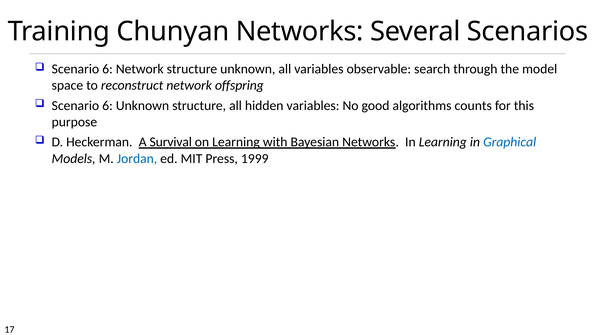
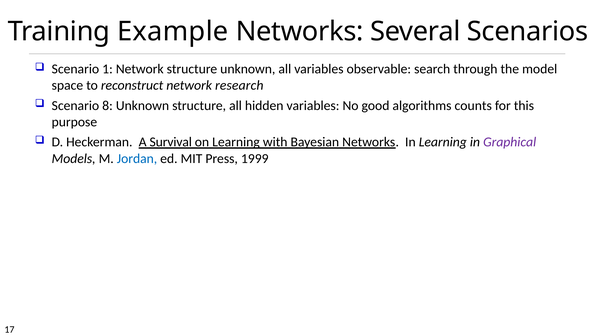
Chunyan: Chunyan -> Example (173, 32)
6: 6 -> 1 (107, 69)
offspring: offspring -> research (239, 86)
6: 6 -> 8 (107, 106)
Graphical colour: blue -> purple (510, 142)
